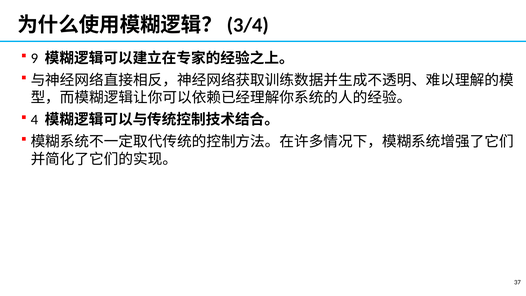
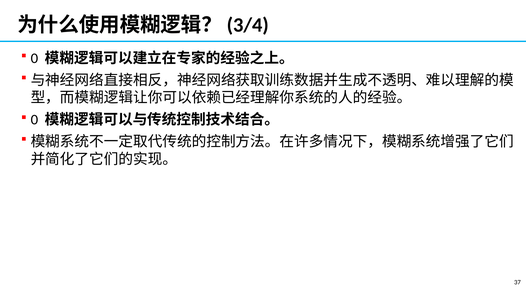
9: 9 -> 0 (34, 58)
4: 4 -> 0 (34, 120)
